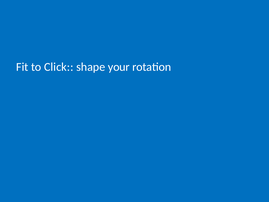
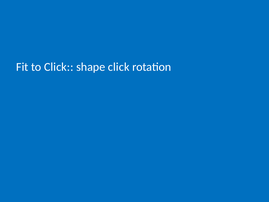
shape your: your -> click (119, 67)
